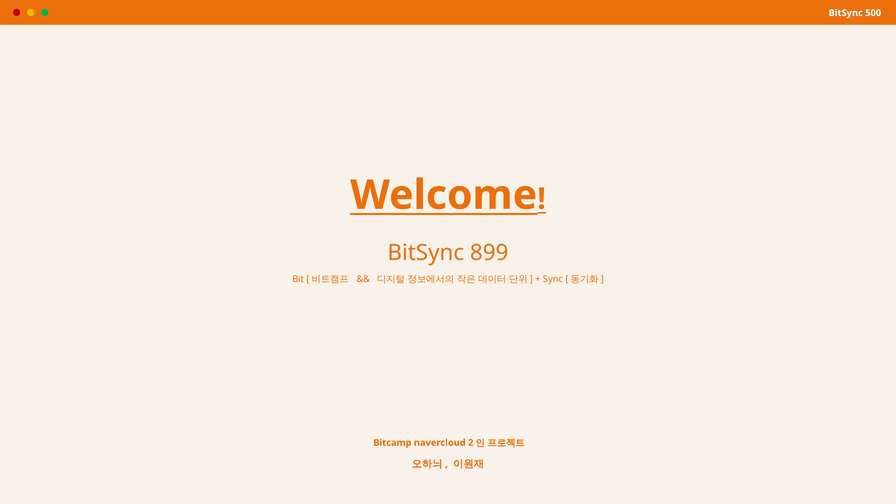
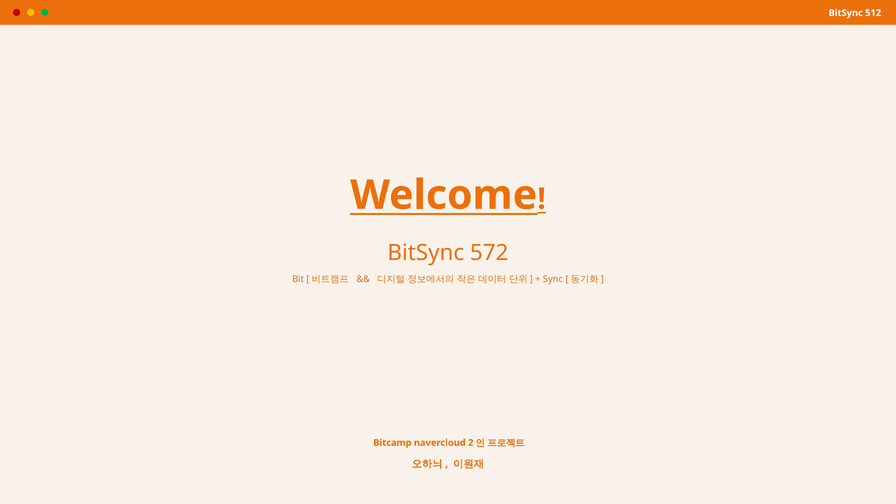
500: 500 -> 512 (873, 13)
899: 899 -> 572 (489, 253)
